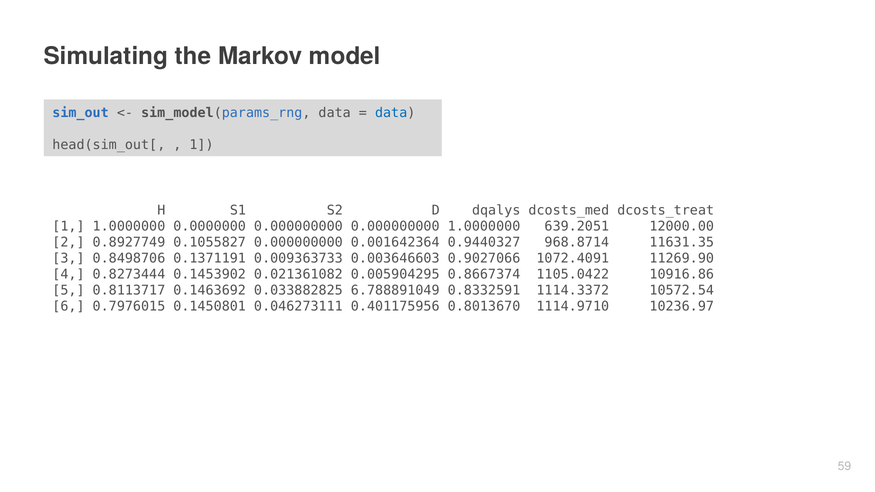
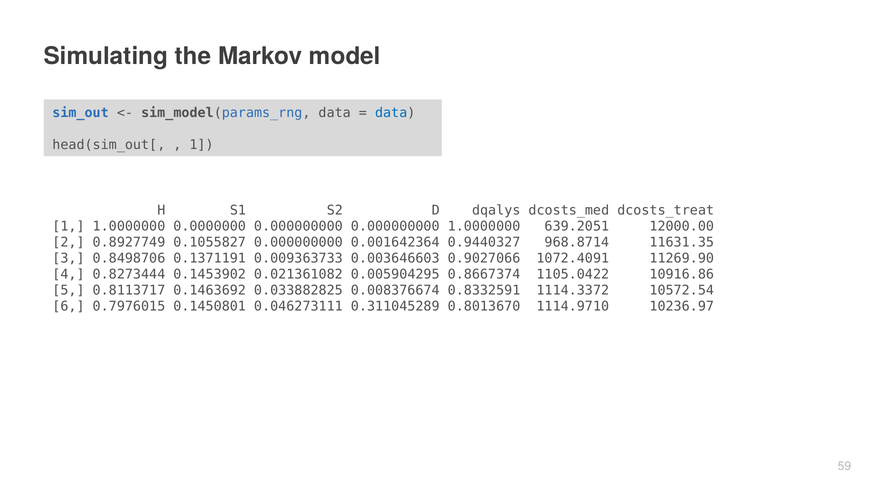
6.788891049: 6.788891049 -> 0.008376674 (395, 291)
0.401175956: 0.401175956 -> 0.311045289 (395, 307)
